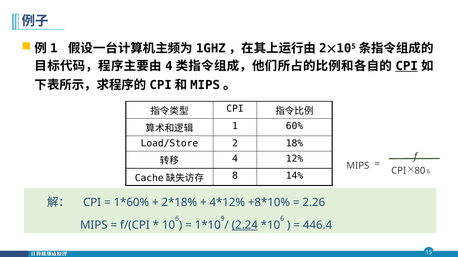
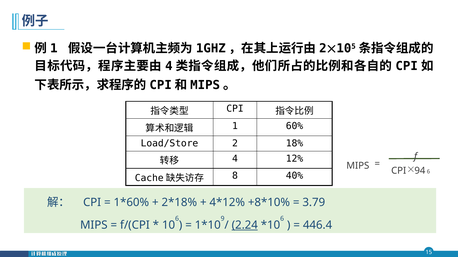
CPI underline: present -> none (407, 66)
80: 80 -> 94 (420, 171)
14%: 14% -> 40% (295, 176)
2.26: 2.26 -> 3.79 (314, 203)
